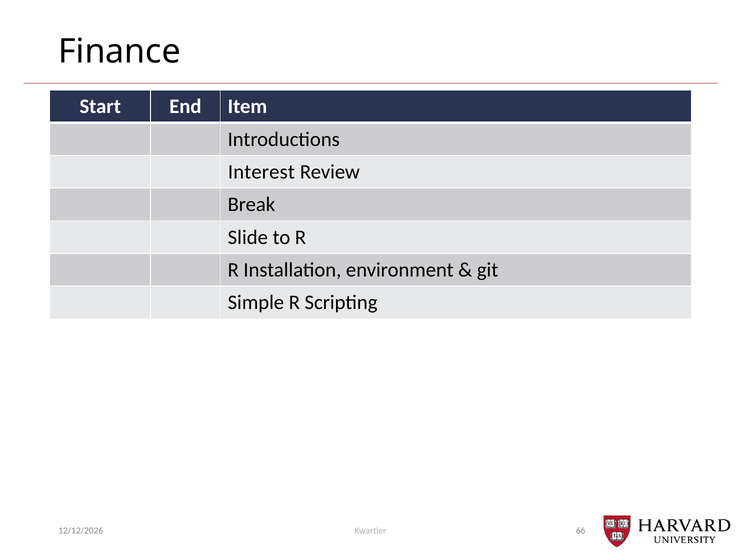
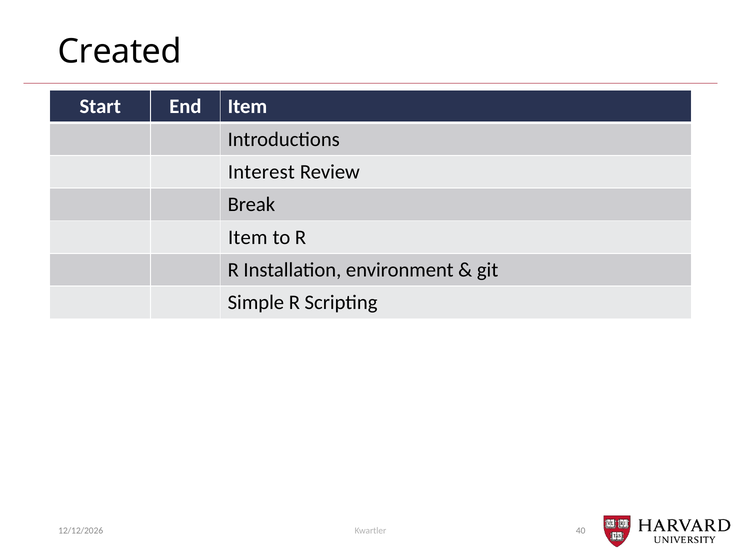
Finance: Finance -> Created (120, 51)
Slide: Slide -> Item (248, 237)
66: 66 -> 40 (581, 530)
